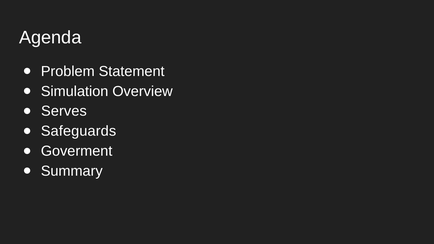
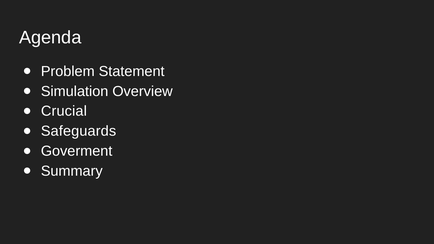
Serves: Serves -> Crucial (64, 111)
